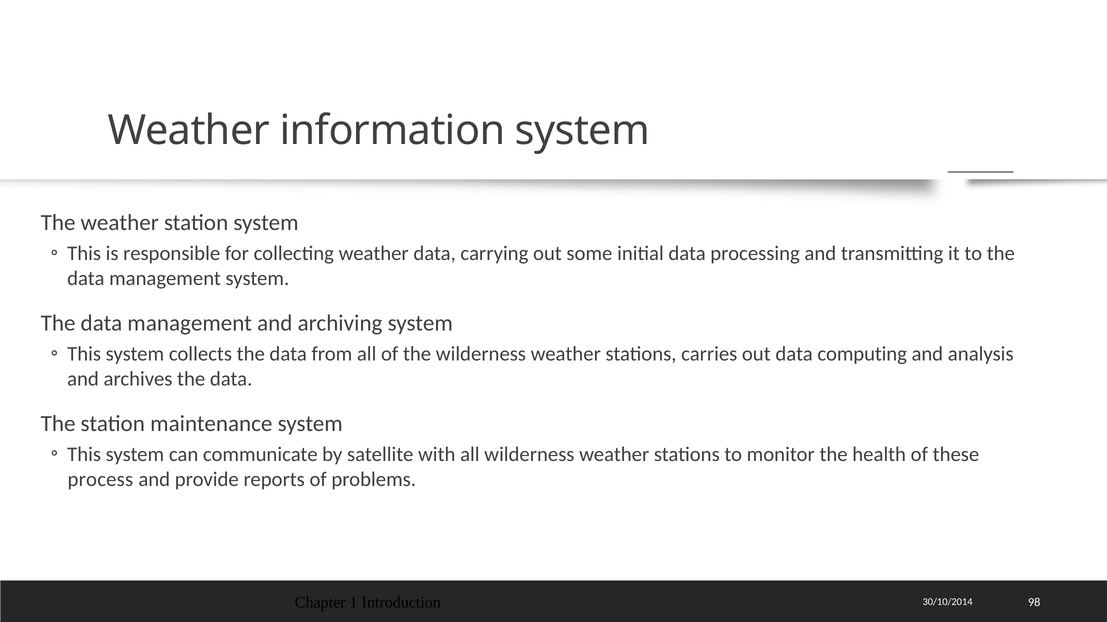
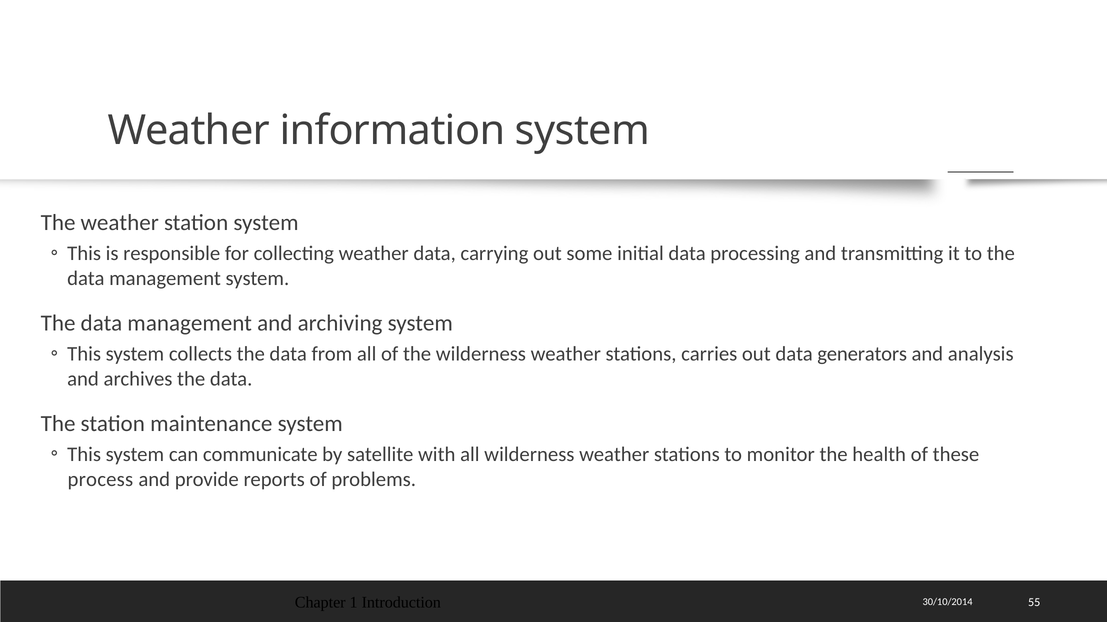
computing: computing -> generators (862, 354)
98: 98 -> 55 (1034, 603)
